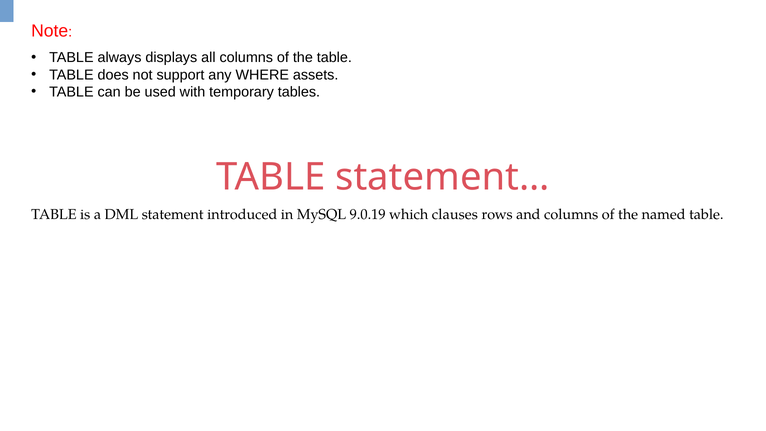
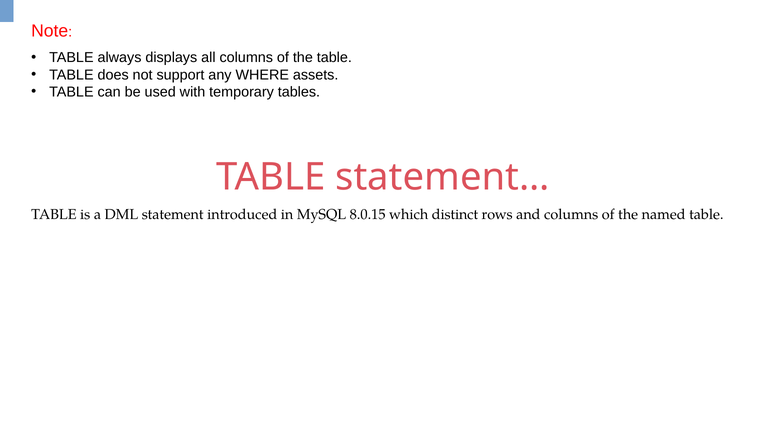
9.0.19: 9.0.19 -> 8.0.15 (368, 214)
clauses: clauses -> distinct (455, 214)
